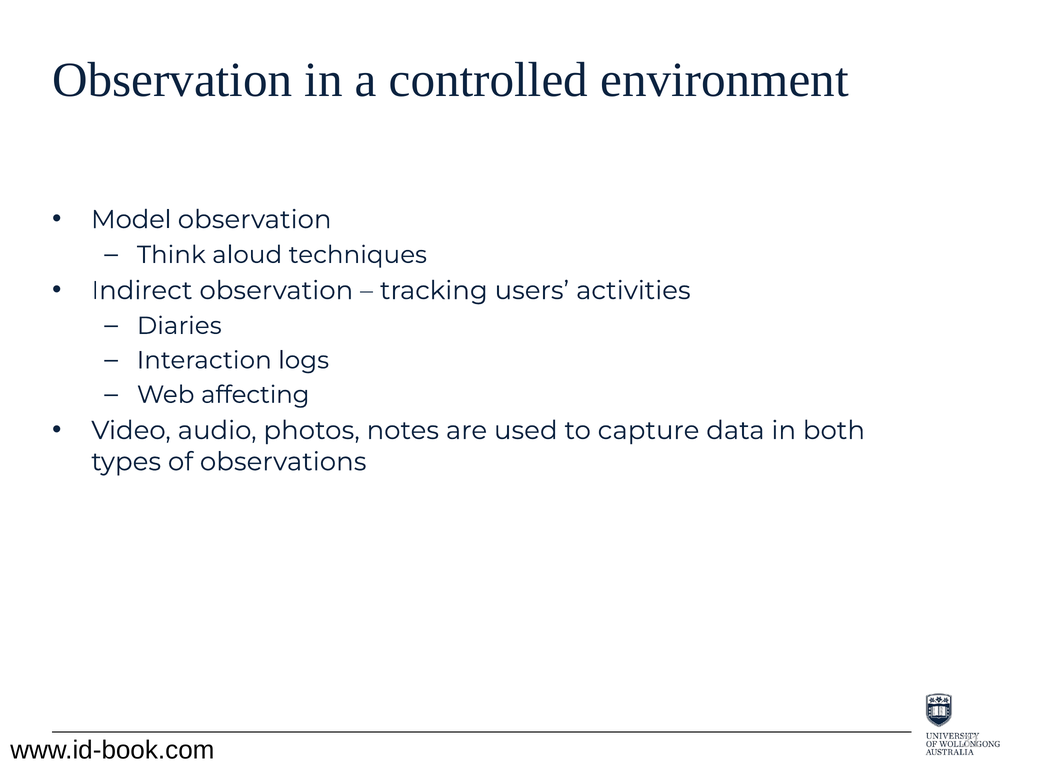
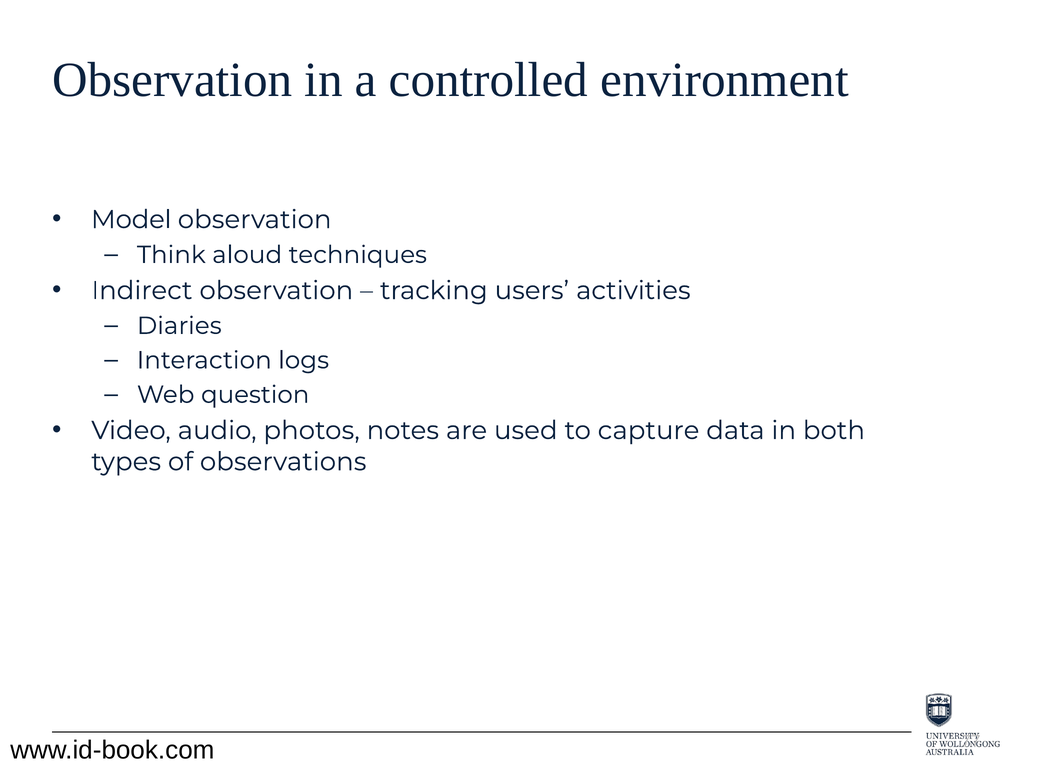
affecting: affecting -> question (255, 395)
31: 31 -> 77 (971, 742)
